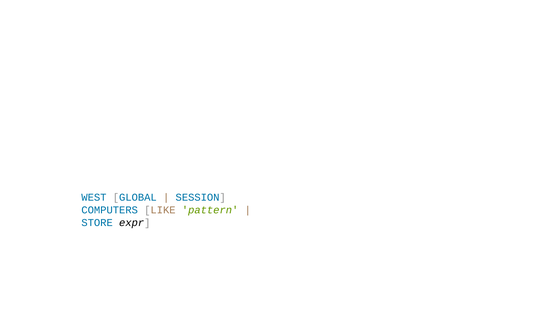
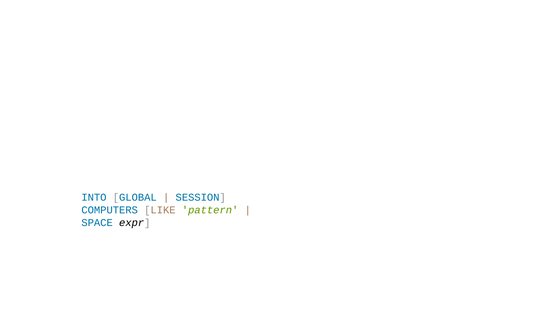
WEST: WEST -> INTO (94, 197)
STORE: STORE -> SPACE (97, 223)
